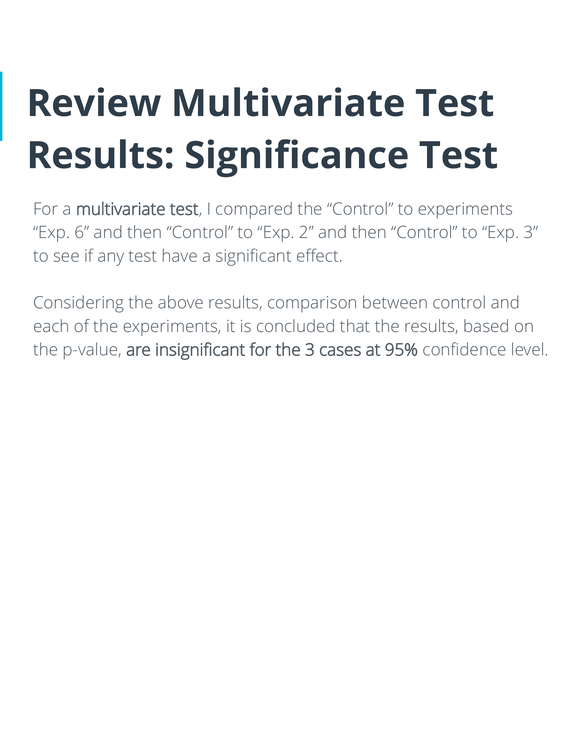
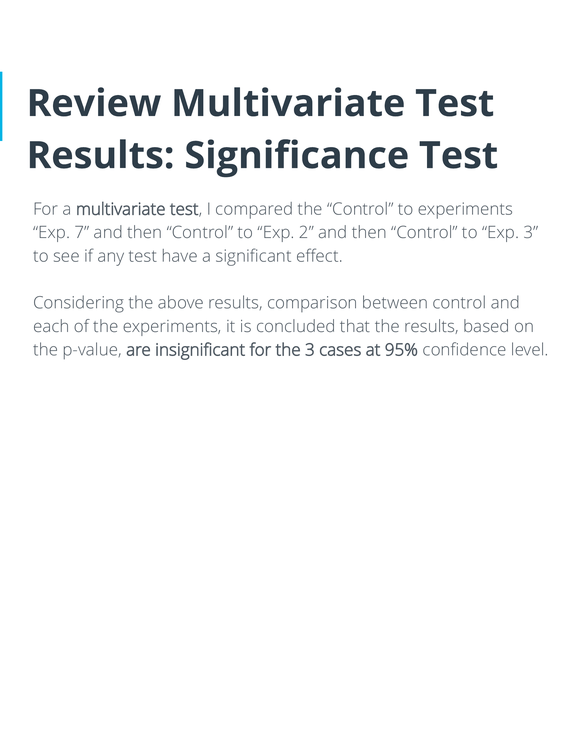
6: 6 -> 7 (82, 233)
